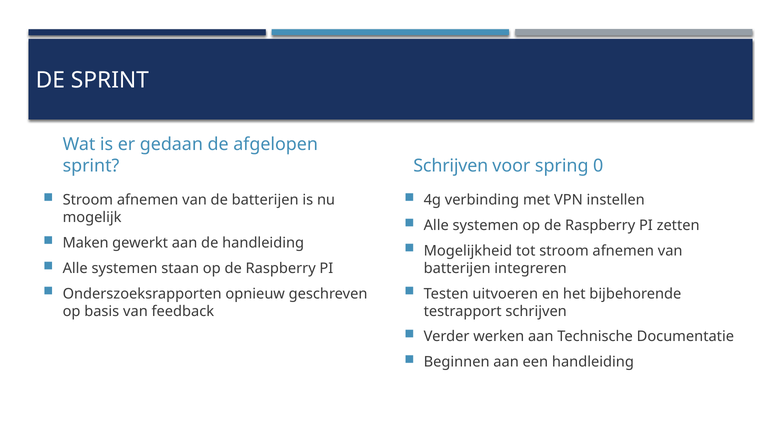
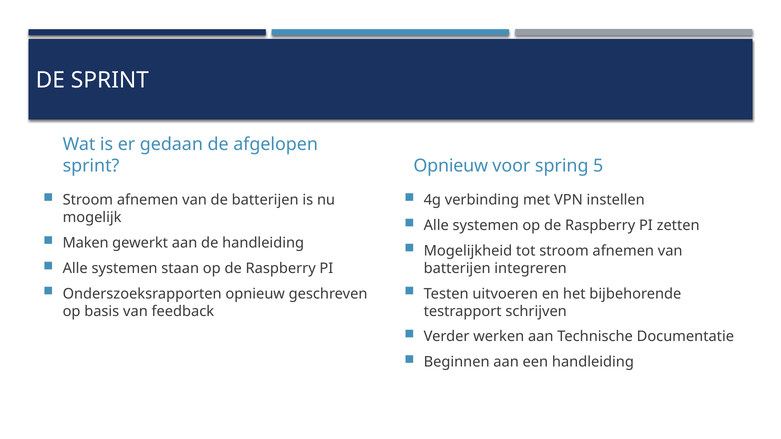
Schrijven: Schrijven -> Opnieuw (451, 166)
0: 0 -> 5 (598, 166)
